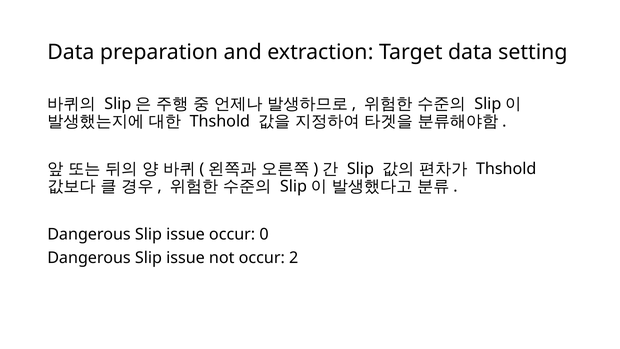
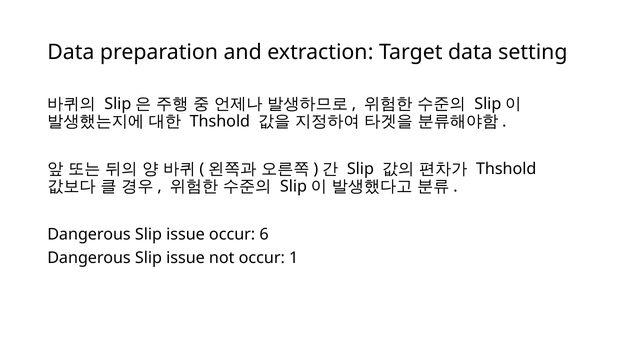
0: 0 -> 6 (264, 234)
2: 2 -> 1 (294, 258)
